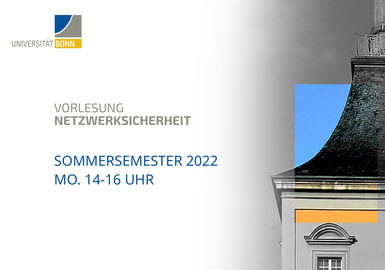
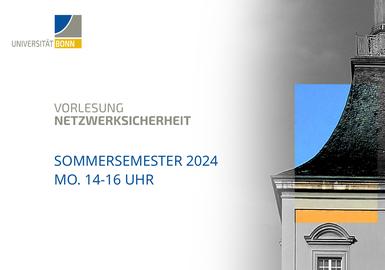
2022: 2022 -> 2024 (202, 161)
